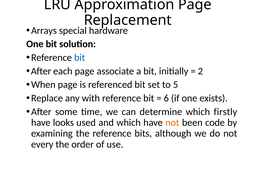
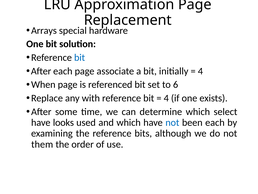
2: 2 -> 4 (200, 71)
5: 5 -> 6 (176, 84)
6: 6 -> 4 (166, 98)
firstly: firstly -> select (225, 111)
not colour: orange -> blue (172, 122)
been code: code -> each (215, 122)
every: every -> them (42, 144)
